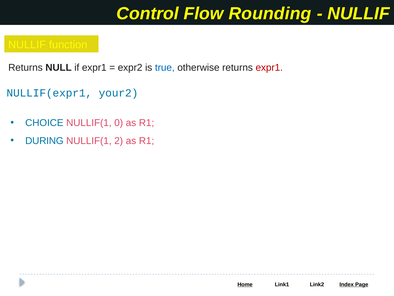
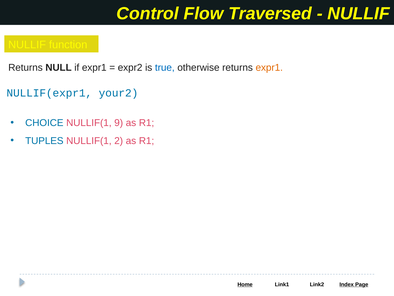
Rounding: Rounding -> Traversed (270, 14)
expr1 colour: red -> orange (269, 68)
0: 0 -> 9 (119, 123)
DURING: DURING -> TUPLES (44, 141)
